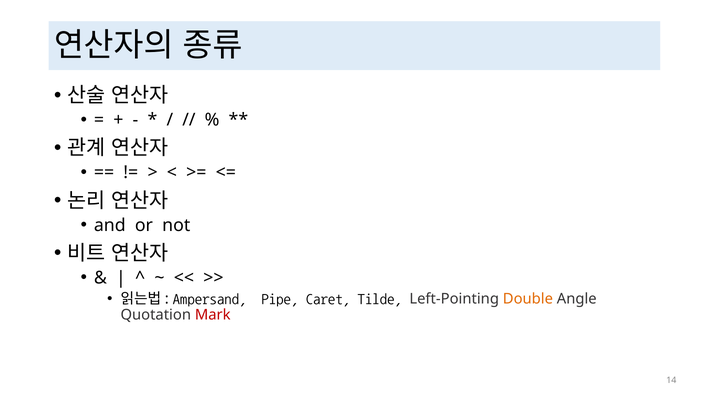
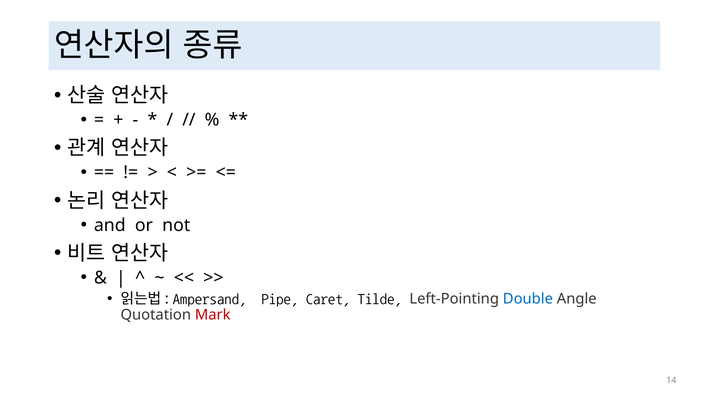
Double colour: orange -> blue (528, 299)
